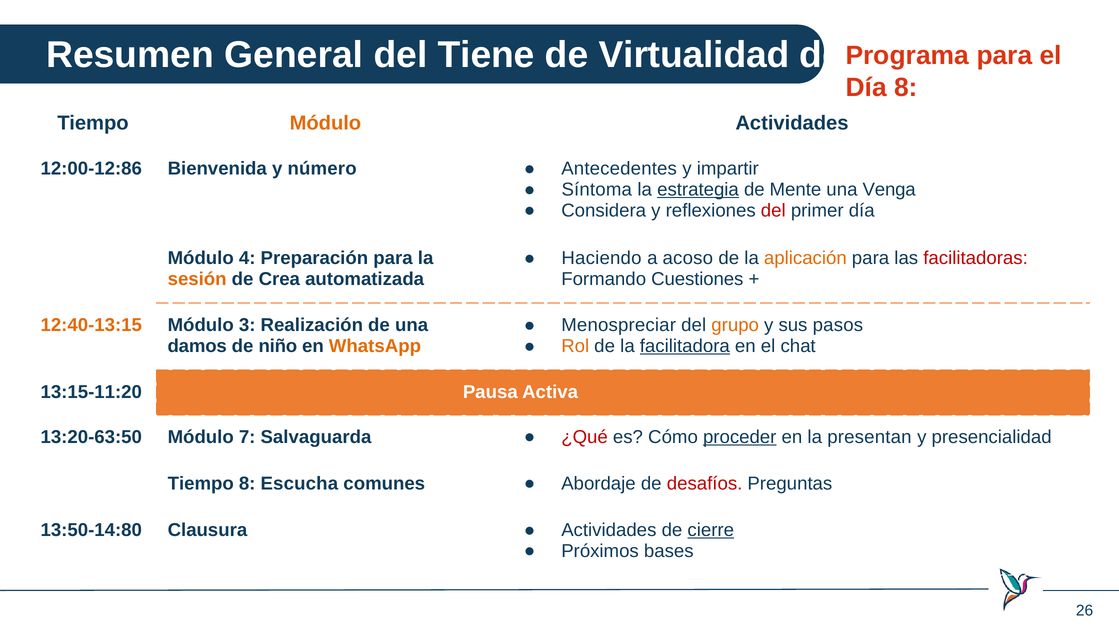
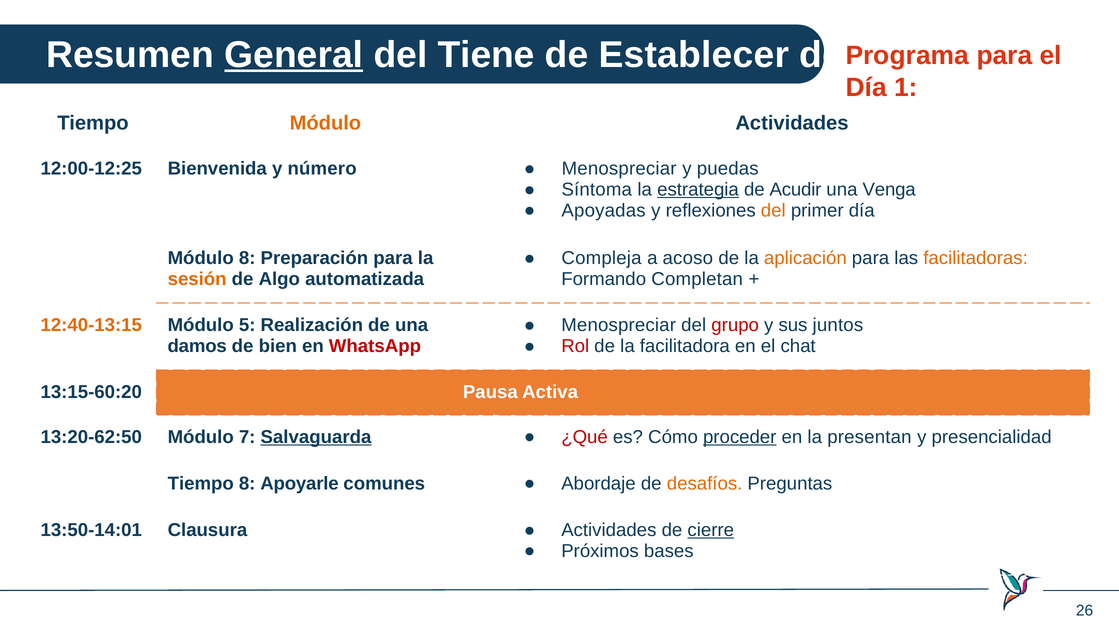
General underline: none -> present (294, 55)
Virtualidad: Virtualidad -> Establecer (694, 55)
Día 8: 8 -> 1 (906, 87)
12:00-12:86: 12:00-12:86 -> 12:00-12:25 (91, 169)
Antecedentes: Antecedentes -> Menospreciar (619, 169)
impartir: impartir -> puedas (728, 169)
Mente: Mente -> Acudir (796, 190)
Considera: Considera -> Apoyadas (604, 211)
del colour: red -> orange (773, 211)
Haciendo: Haciendo -> Compleja (601, 258)
facilitadoras colour: red -> orange (976, 258)
Módulo 4: 4 -> 8 (247, 258)
Crea: Crea -> Algo (279, 279)
Cuestiones: Cuestiones -> Completan (697, 279)
3: 3 -> 5 (247, 325)
grupo colour: orange -> red (735, 325)
pasos: pasos -> juntos (838, 325)
Rol colour: orange -> red (575, 346)
facilitadora underline: present -> none (685, 346)
niño: niño -> bien (278, 346)
WhatsApp colour: orange -> red (375, 346)
13:15-11:20: 13:15-11:20 -> 13:15-60:20 (91, 392)
13:20-63:50: 13:20-63:50 -> 13:20-62:50 (91, 437)
Salvaguarda underline: none -> present (316, 437)
Escucha: Escucha -> Apoyarle (300, 484)
desafíos colour: red -> orange (705, 484)
13:50-14:80: 13:50-14:80 -> 13:50-14:01 (91, 530)
